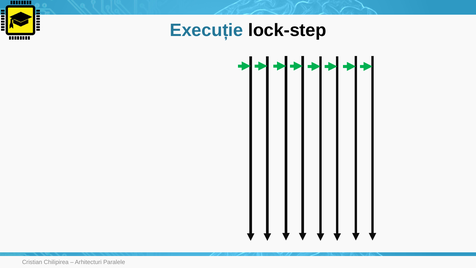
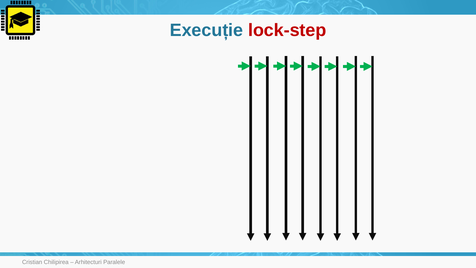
lock-step colour: black -> red (287, 30)
